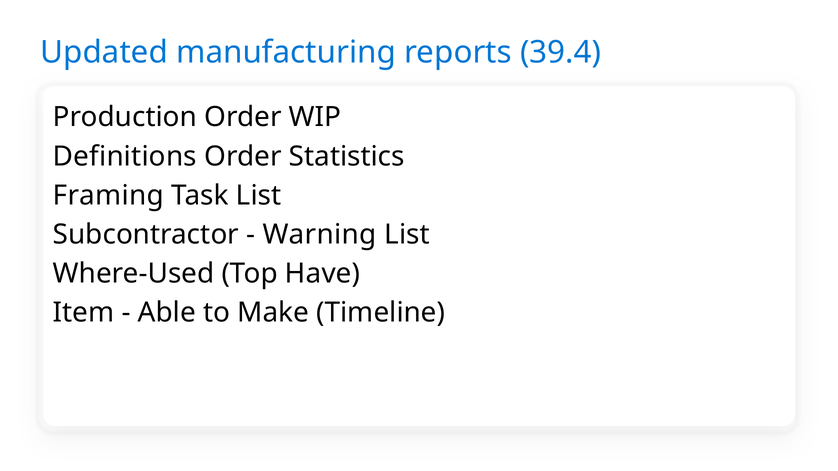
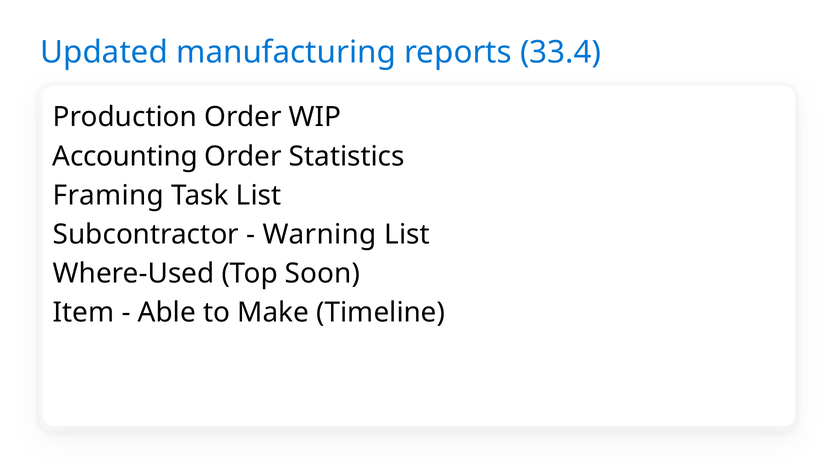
39.4: 39.4 -> 33.4 (561, 52)
Definitions: Definitions -> Accounting (125, 156)
Have: Have -> Soon (323, 274)
